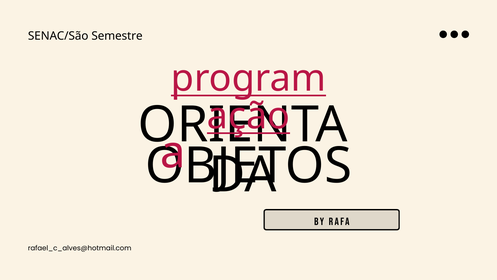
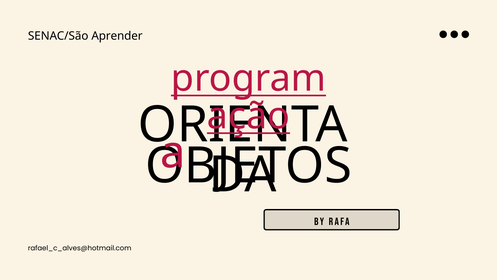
Semestre: Semestre -> Aprender (117, 36)
